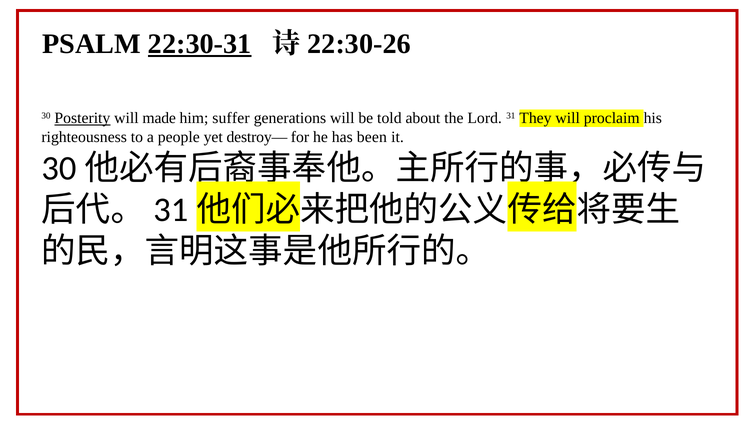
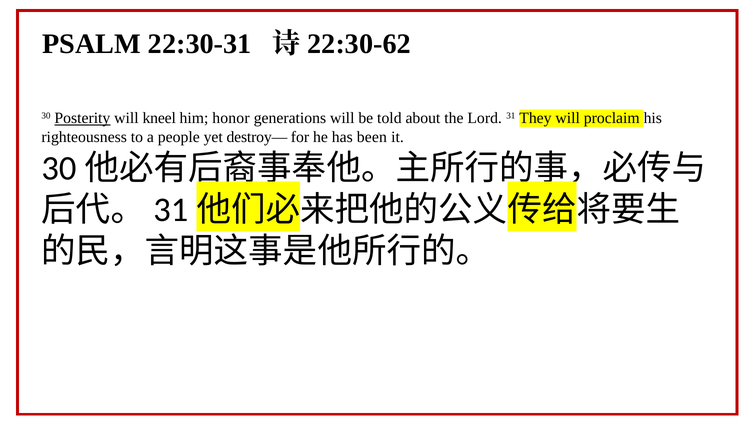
22:30-31 underline: present -> none (200, 44)
22:30-26: 22:30-26 -> 22:30-62 (359, 44)
made: made -> kneel (159, 118)
suffer: suffer -> honor (231, 118)
